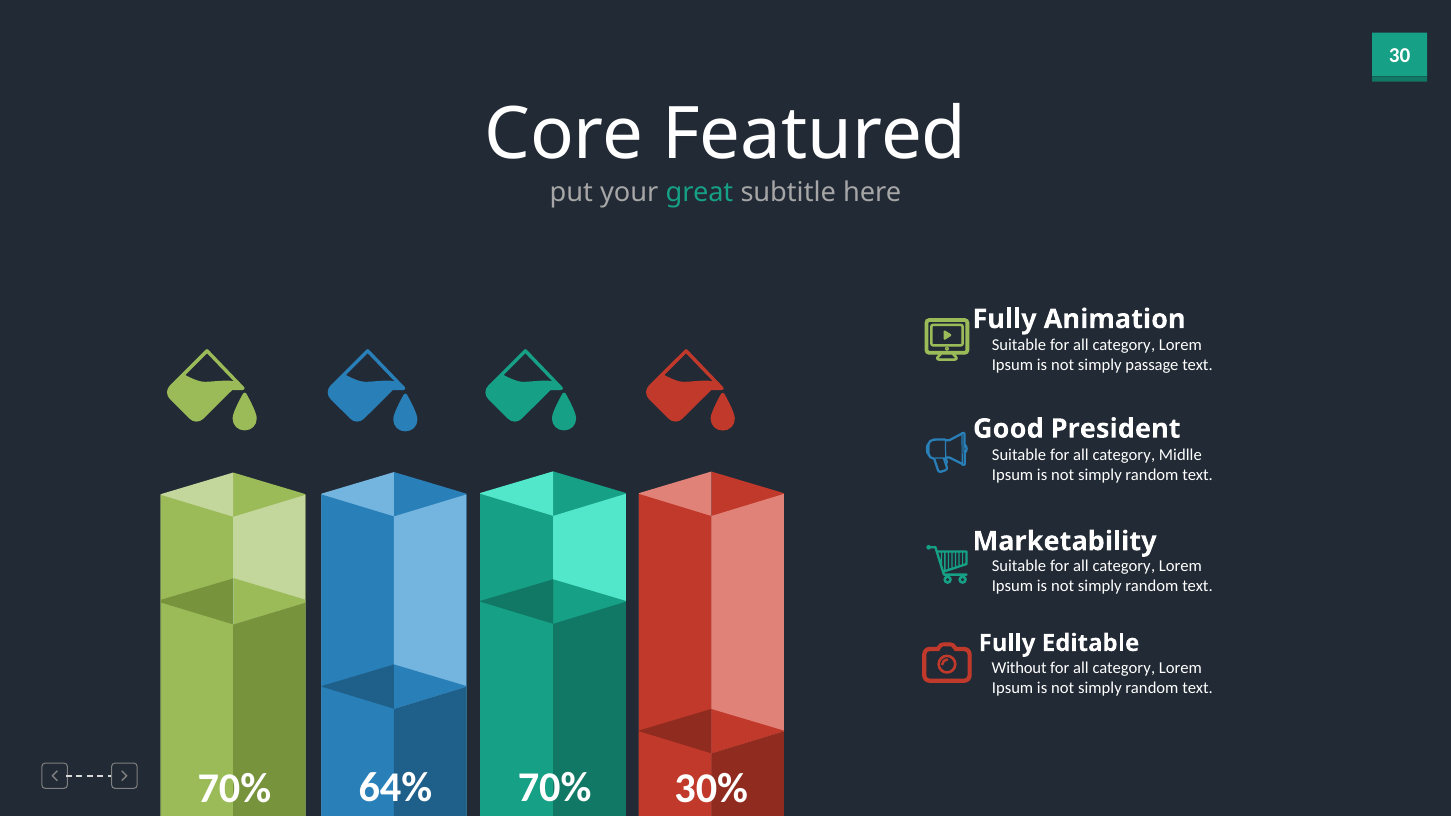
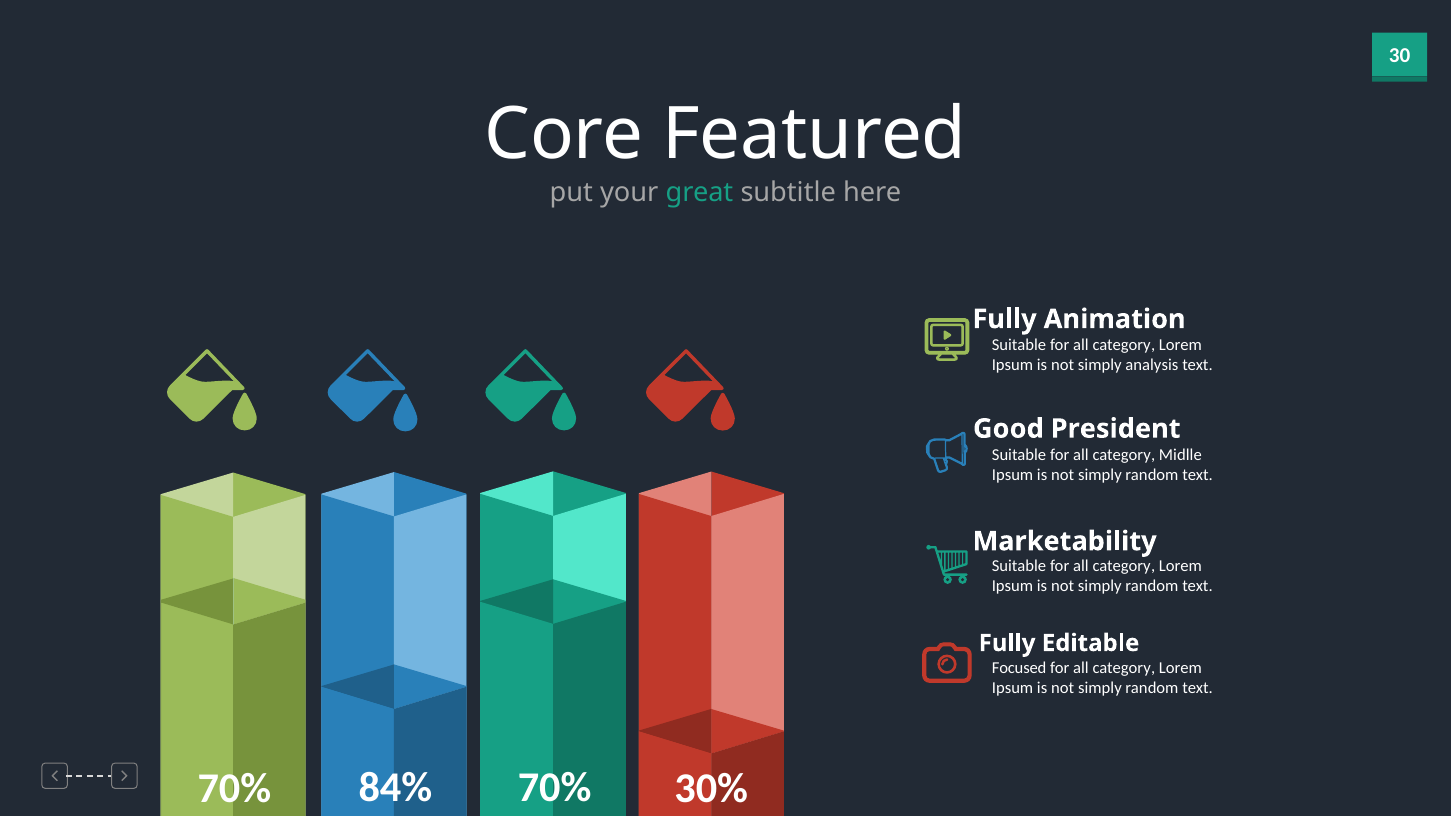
passage: passage -> analysis (1152, 365)
Without: Without -> Focused (1019, 668)
64%: 64% -> 84% (395, 788)
